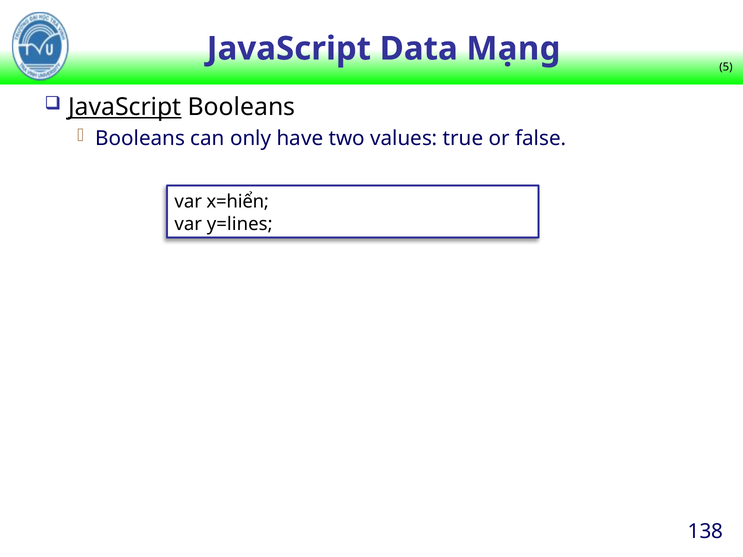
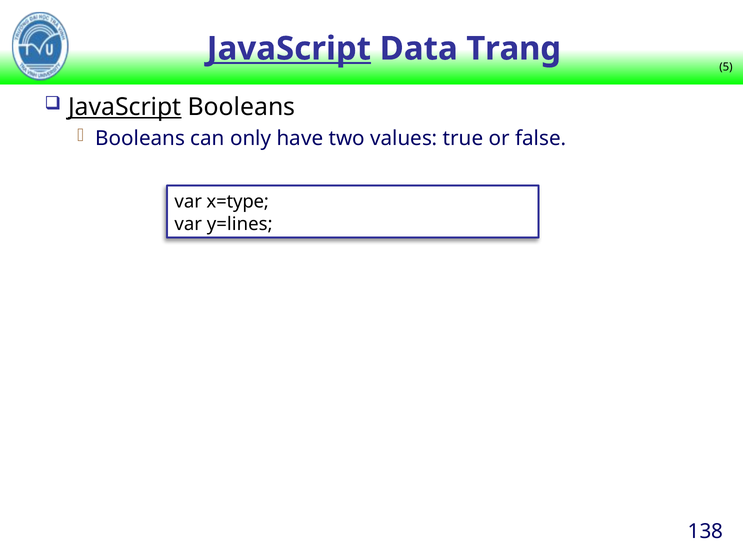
JavaScript underline: none -> present (289, 49)
Mạng: Mạng -> Trang (514, 49)
x=hiển: x=hiển -> x=type (238, 202)
